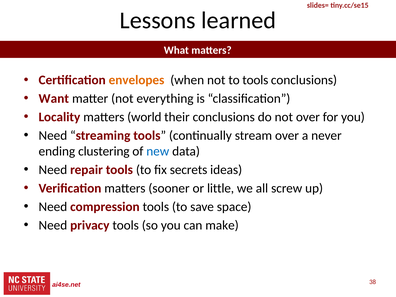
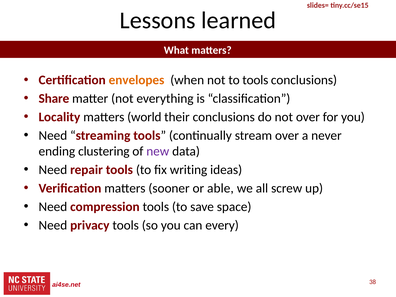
Want: Want -> Share (54, 99)
new colour: blue -> purple (158, 151)
secrets: secrets -> writing (189, 170)
little: little -> able (220, 188)
make: make -> every (222, 225)
